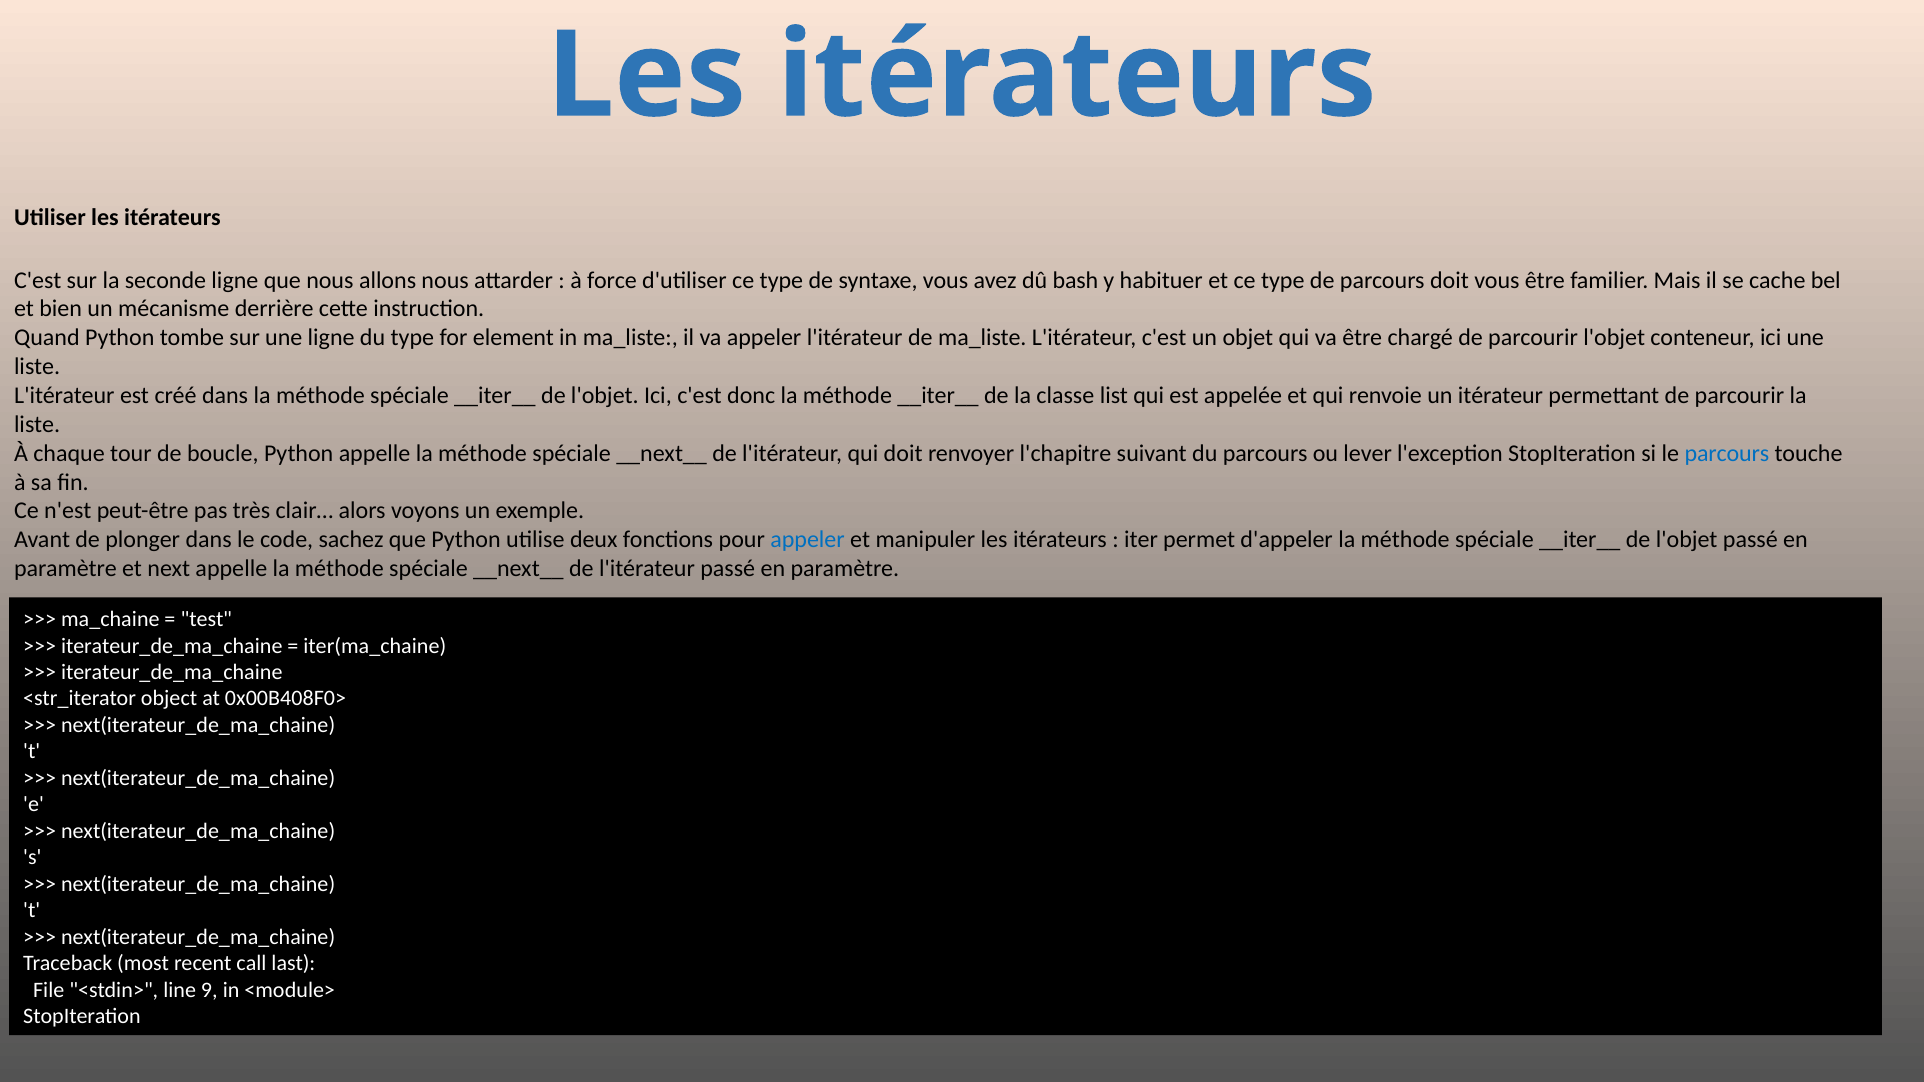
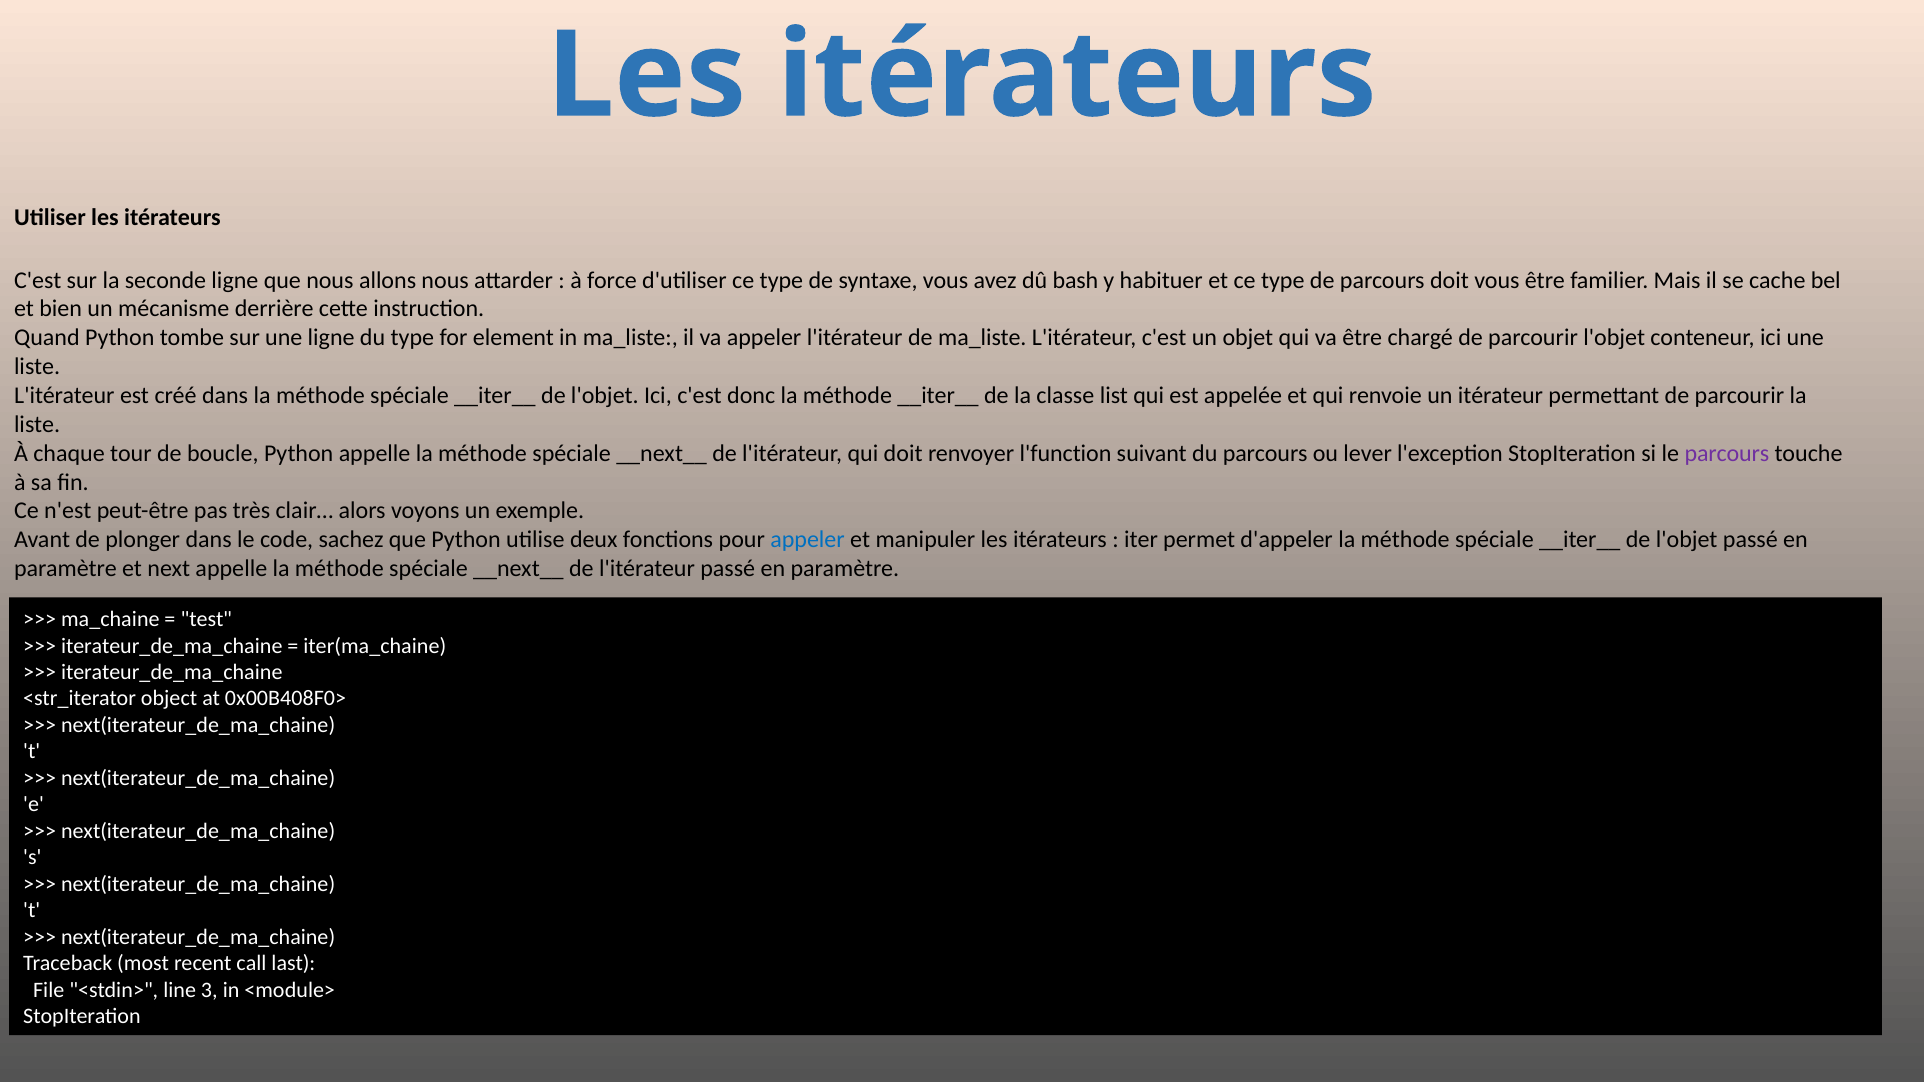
l'chapitre: l'chapitre -> l'function (1066, 453)
parcours colour: blue -> purple (1727, 453)
9: 9 -> 3 (209, 990)
